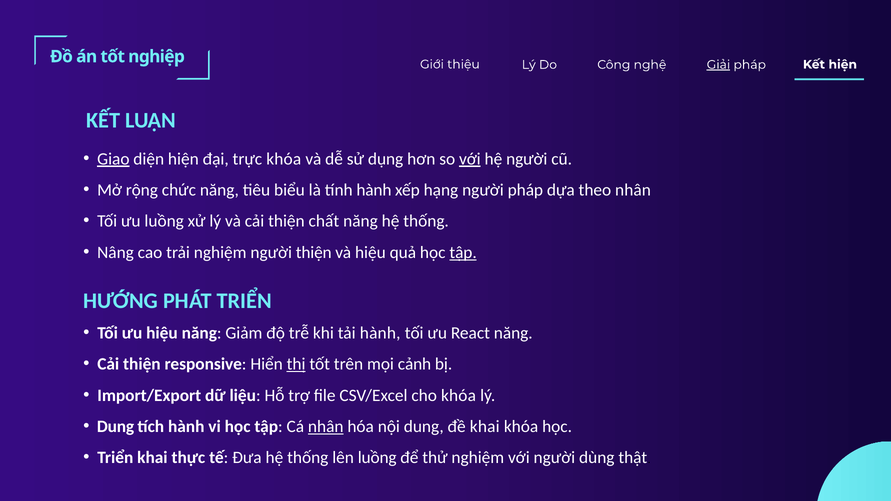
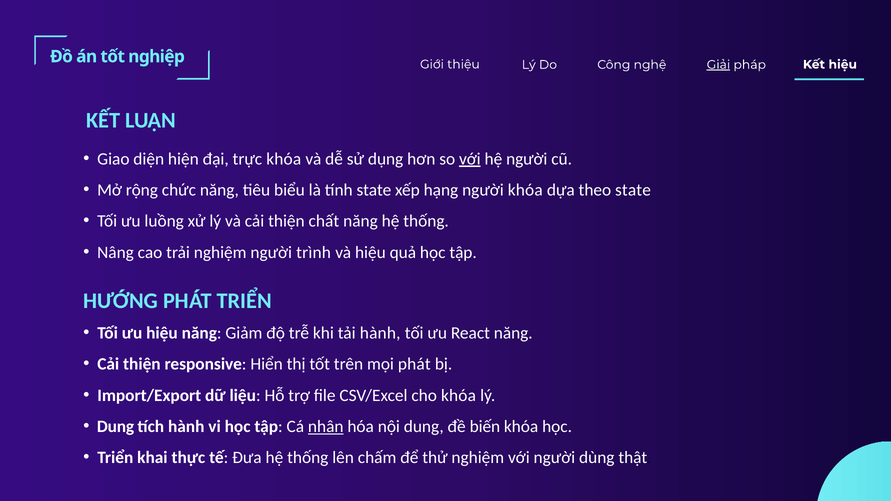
Kết hiện: hiện -> hiệu (843, 65)
Giao underline: present -> none (113, 159)
tính hành: hành -> state (374, 190)
người pháp: pháp -> khóa (525, 190)
theo nhân: nhân -> state (633, 190)
người thiện: thiện -> trình (314, 252)
tập underline: present -> none (463, 252)
thị underline: present -> none (296, 364)
mọi cảnh: cảnh -> phát (414, 364)
đề khai: khai -> biến (485, 427)
lên luồng: luồng -> chấm (377, 458)
